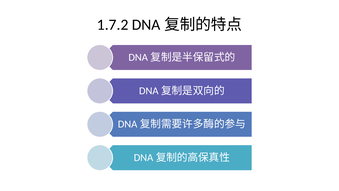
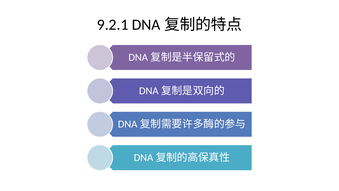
1.7.2: 1.7.2 -> 9.2.1 (113, 25)
